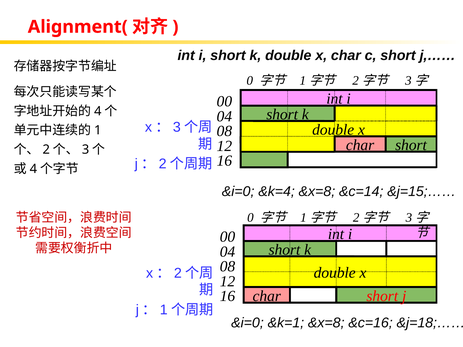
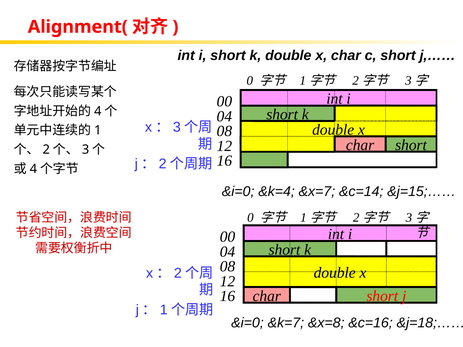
&k=4 &x=8: &x=8 -> &x=7 (317, 192)
&k=1: &k=1 -> &k=7 (286, 323)
